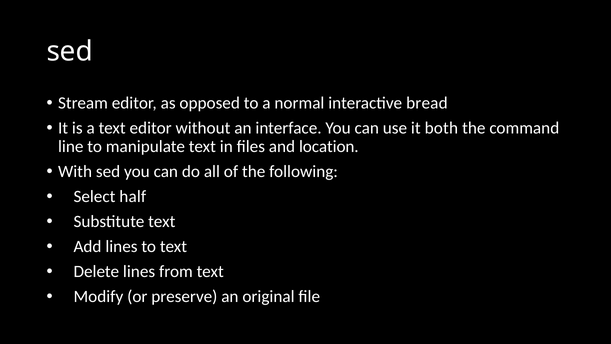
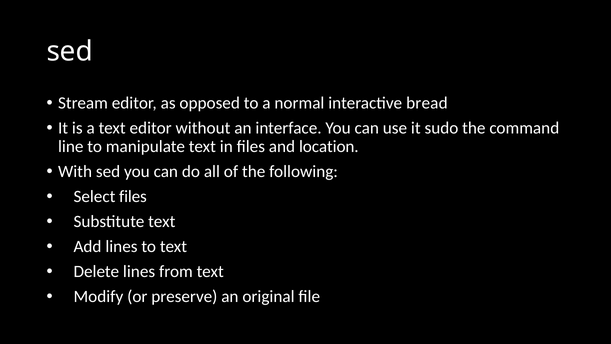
both: both -> sudo (441, 128)
Select half: half -> files (133, 196)
